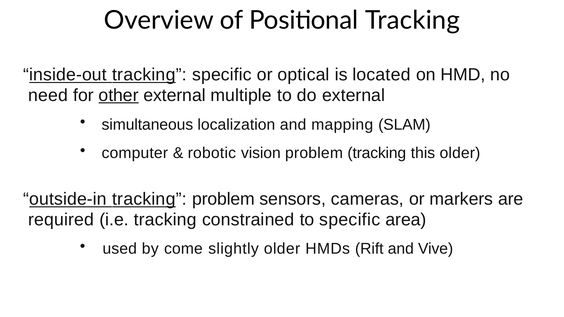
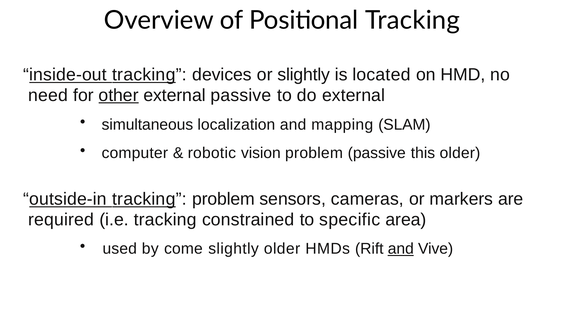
tracking specific: specific -> devices (222, 75)
or optical: optical -> slightly (304, 75)
external multiple: multiple -> passive (241, 95)
problem tracking: tracking -> passive (377, 153)
and underline: none -> present (401, 249)
